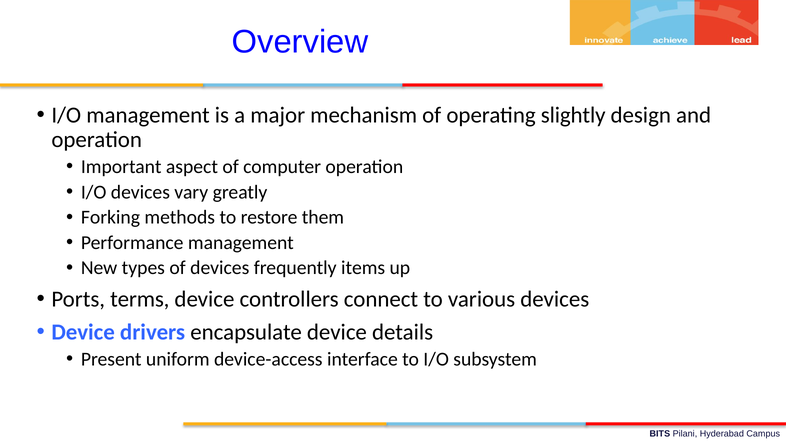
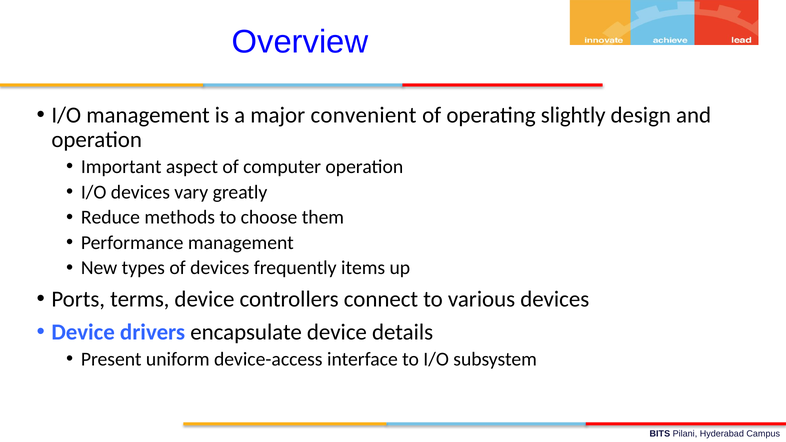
mechanism: mechanism -> convenient (364, 115)
Forking: Forking -> Reduce (110, 217)
restore: restore -> choose (269, 217)
